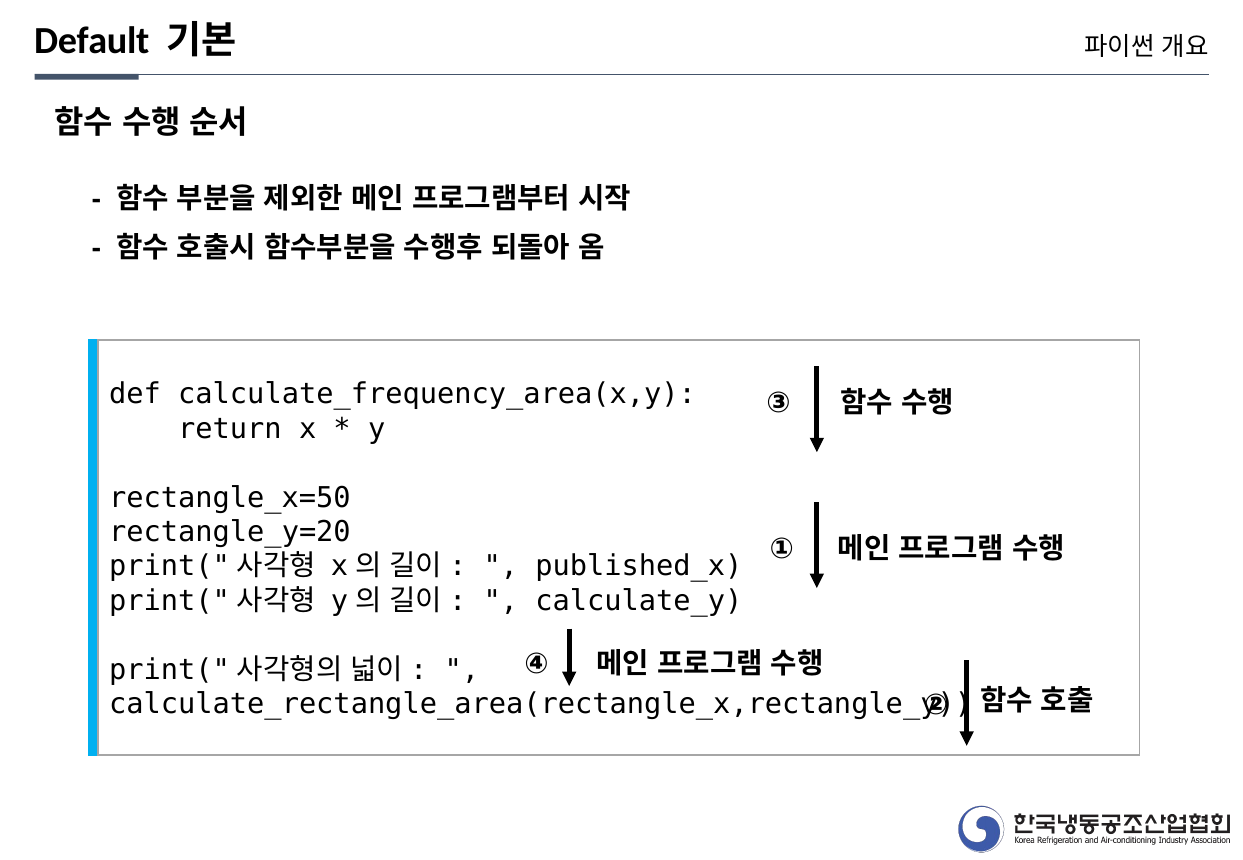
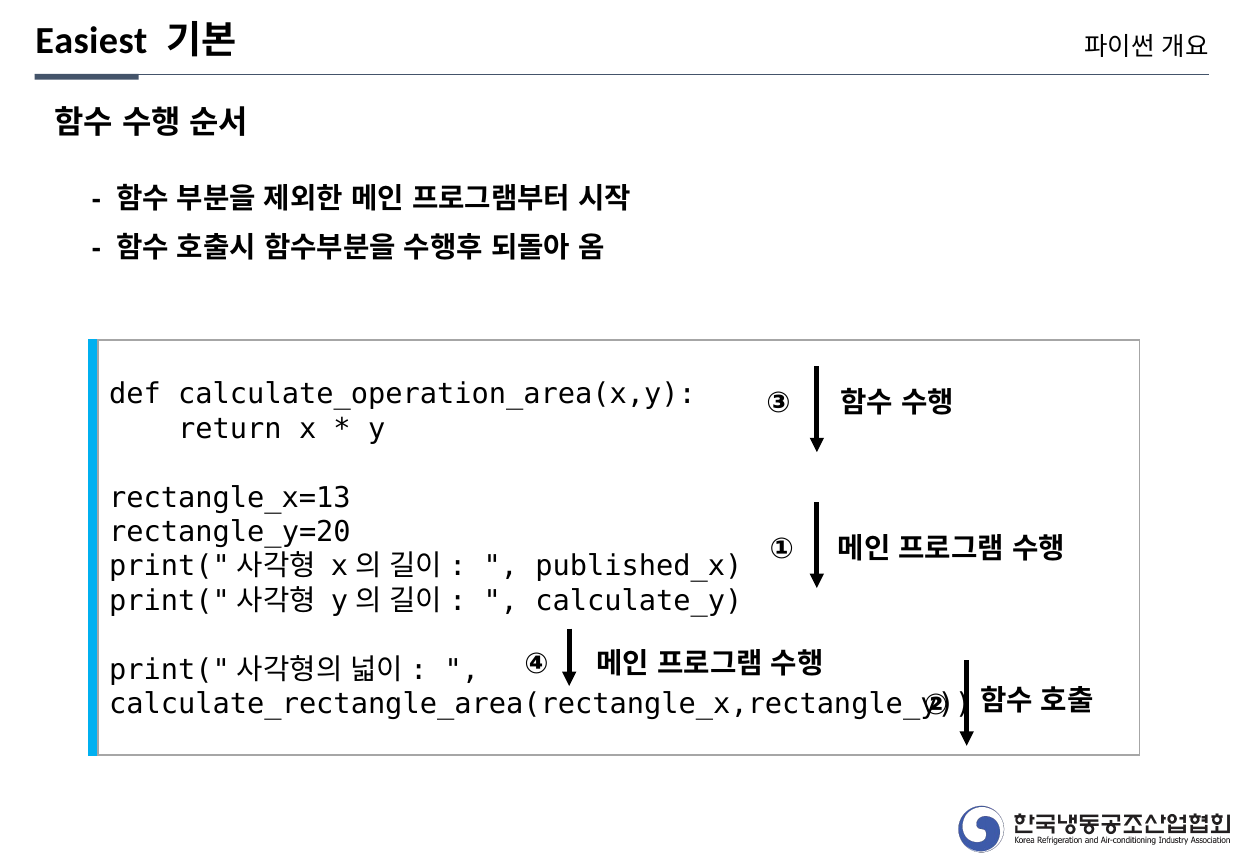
Default: Default -> Easiest (91, 41)
calculate_frequency_area(x,y: calculate_frequency_area(x,y -> calculate_operation_area(x,y (437, 395)
rectangle_x=50: rectangle_x=50 -> rectangle_x=13 (230, 498)
